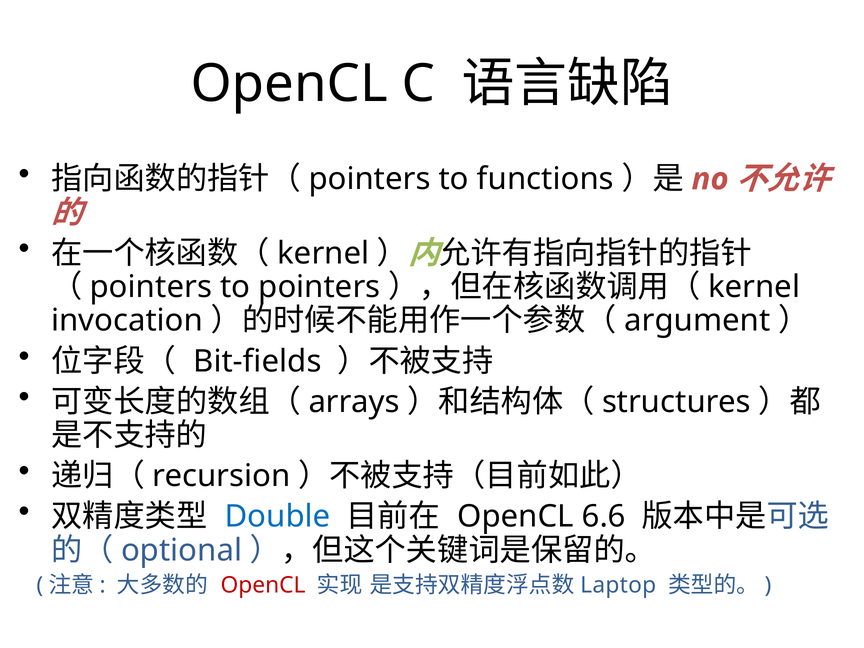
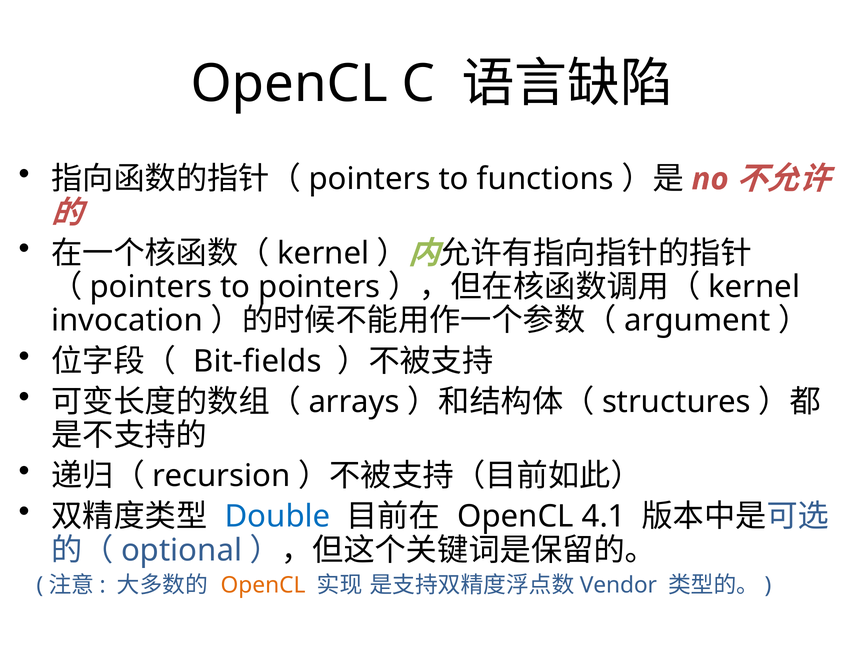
6.6: 6.6 -> 4.1 (604, 517)
OpenCL colour: red -> orange (263, 585)
Laptop: Laptop -> Vendor (618, 585)
